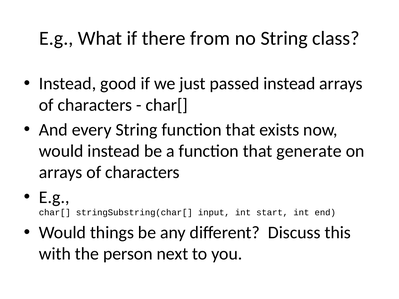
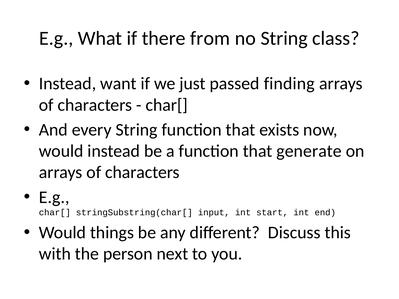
good: good -> want (118, 84)
passed instead: instead -> finding (289, 84)
